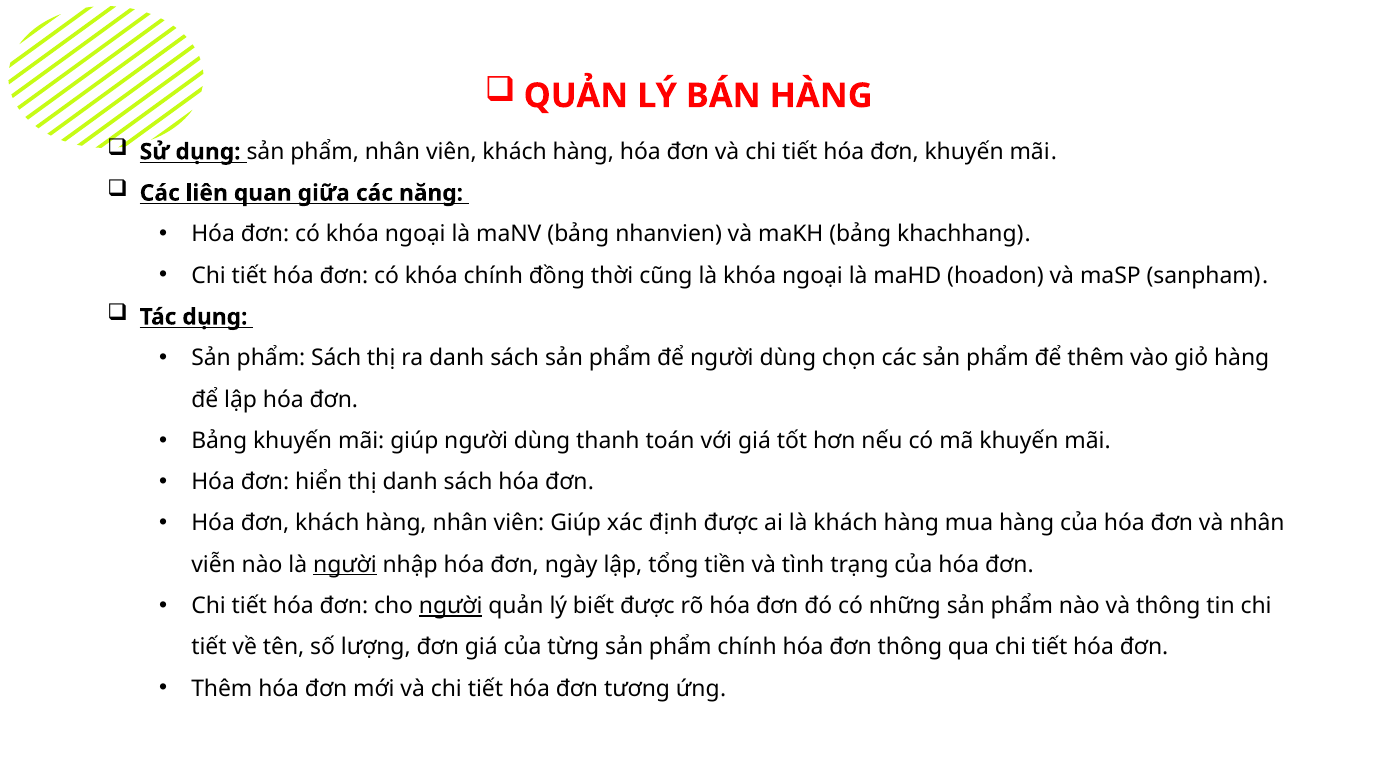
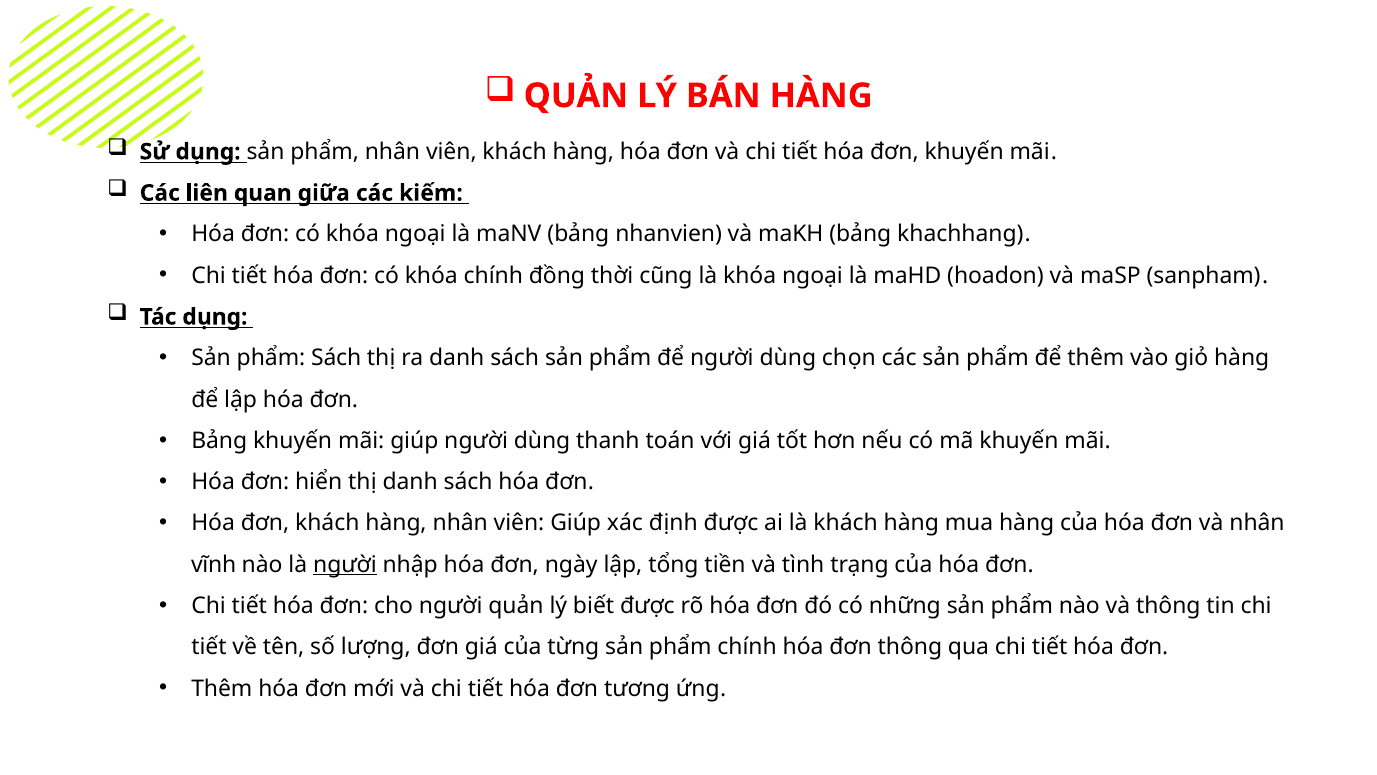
năng: năng -> kiếm (431, 193)
viễn: viễn -> vĩnh (214, 564)
người underline: present -> none (451, 606)
